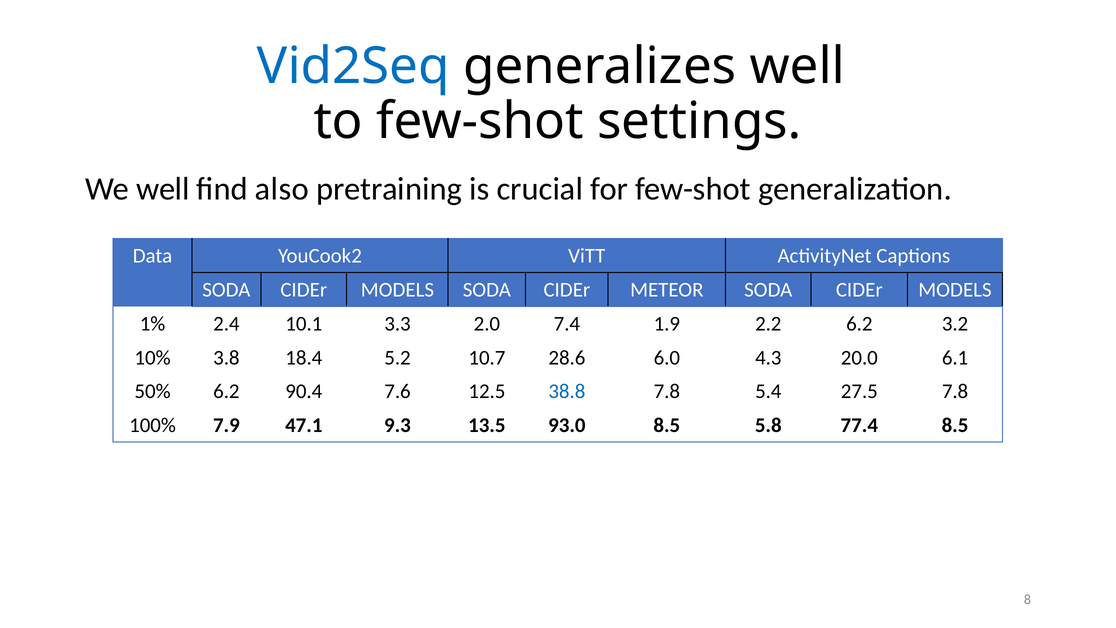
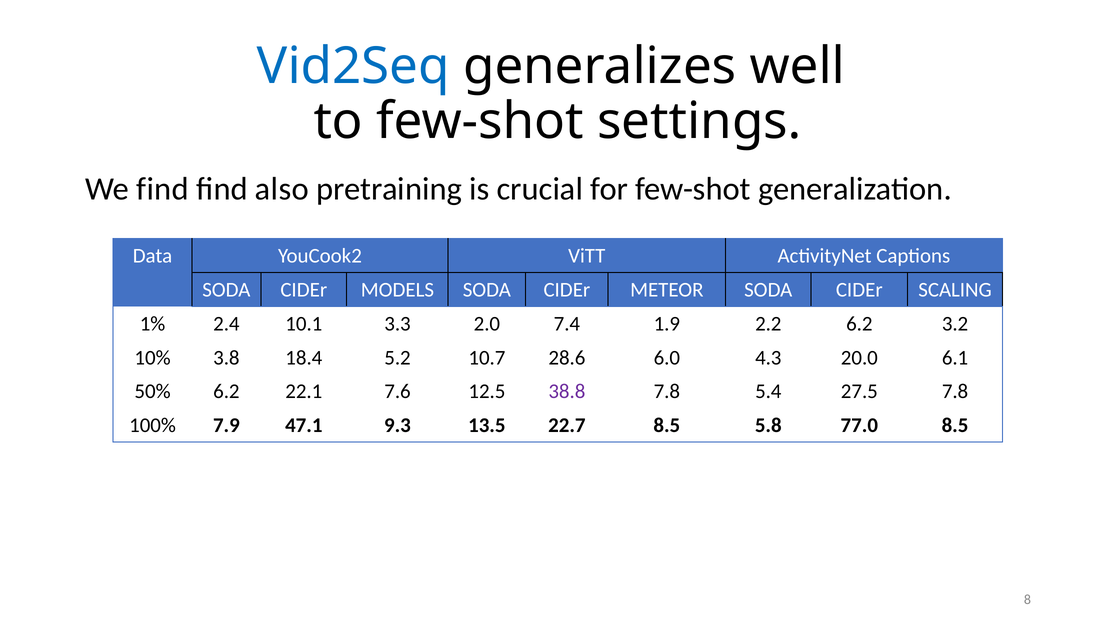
We well: well -> find (163, 189)
METEOR SODA CIDEr MODELS: MODELS -> SCALING (955, 290)
90.4: 90.4 -> 22.1 (304, 391)
38.8 colour: blue -> purple (567, 391)
93.0: 93.0 -> 22.7 (567, 425)
77.4: 77.4 -> 77.0 (859, 425)
